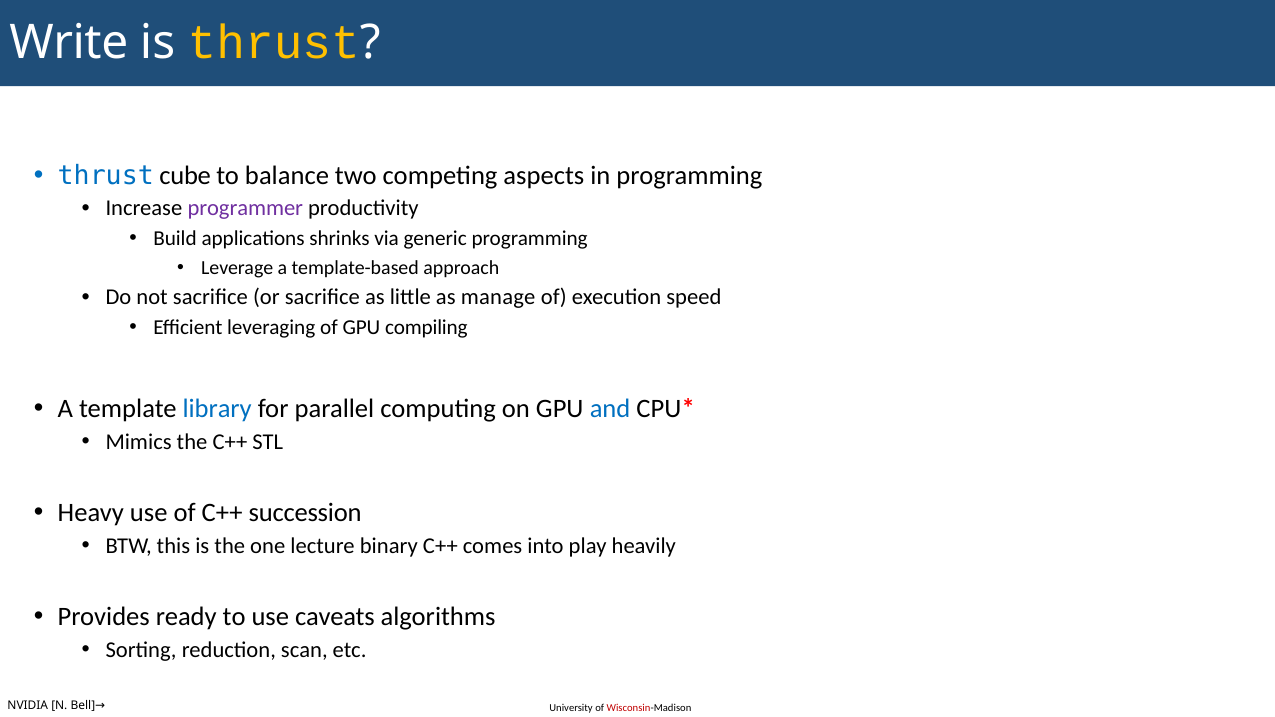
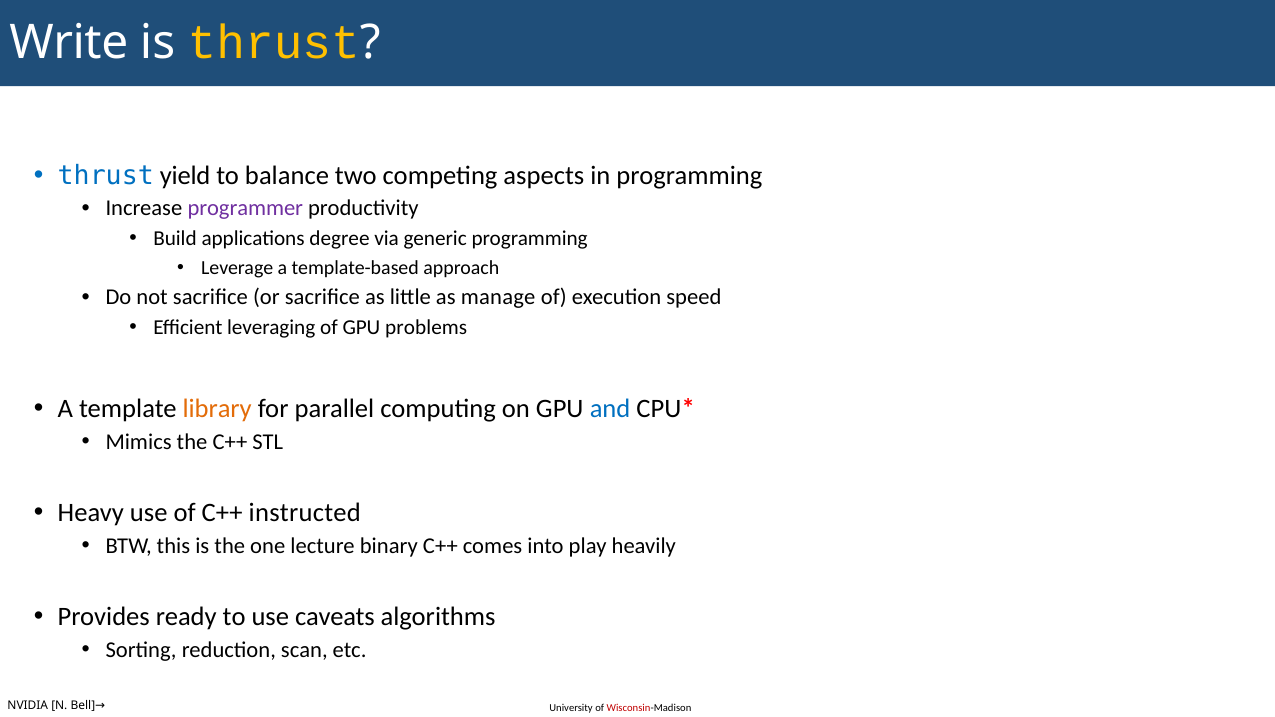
cube: cube -> yield (185, 175)
shrinks: shrinks -> degree (339, 239)
compiling: compiling -> problems (426, 328)
library colour: blue -> orange (217, 409)
succession: succession -> instructed (305, 513)
